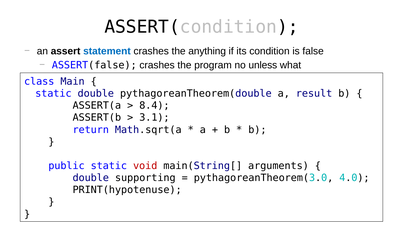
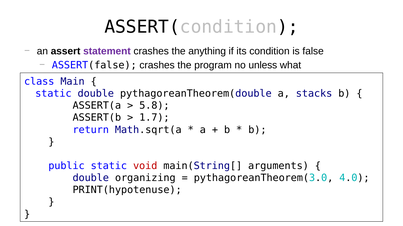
statement colour: blue -> purple (107, 51)
result: result -> stacks (314, 94)
8.4: 8.4 -> 5.8 (154, 106)
3.1: 3.1 -> 1.7 (154, 118)
supporting: supporting -> organizing (145, 178)
